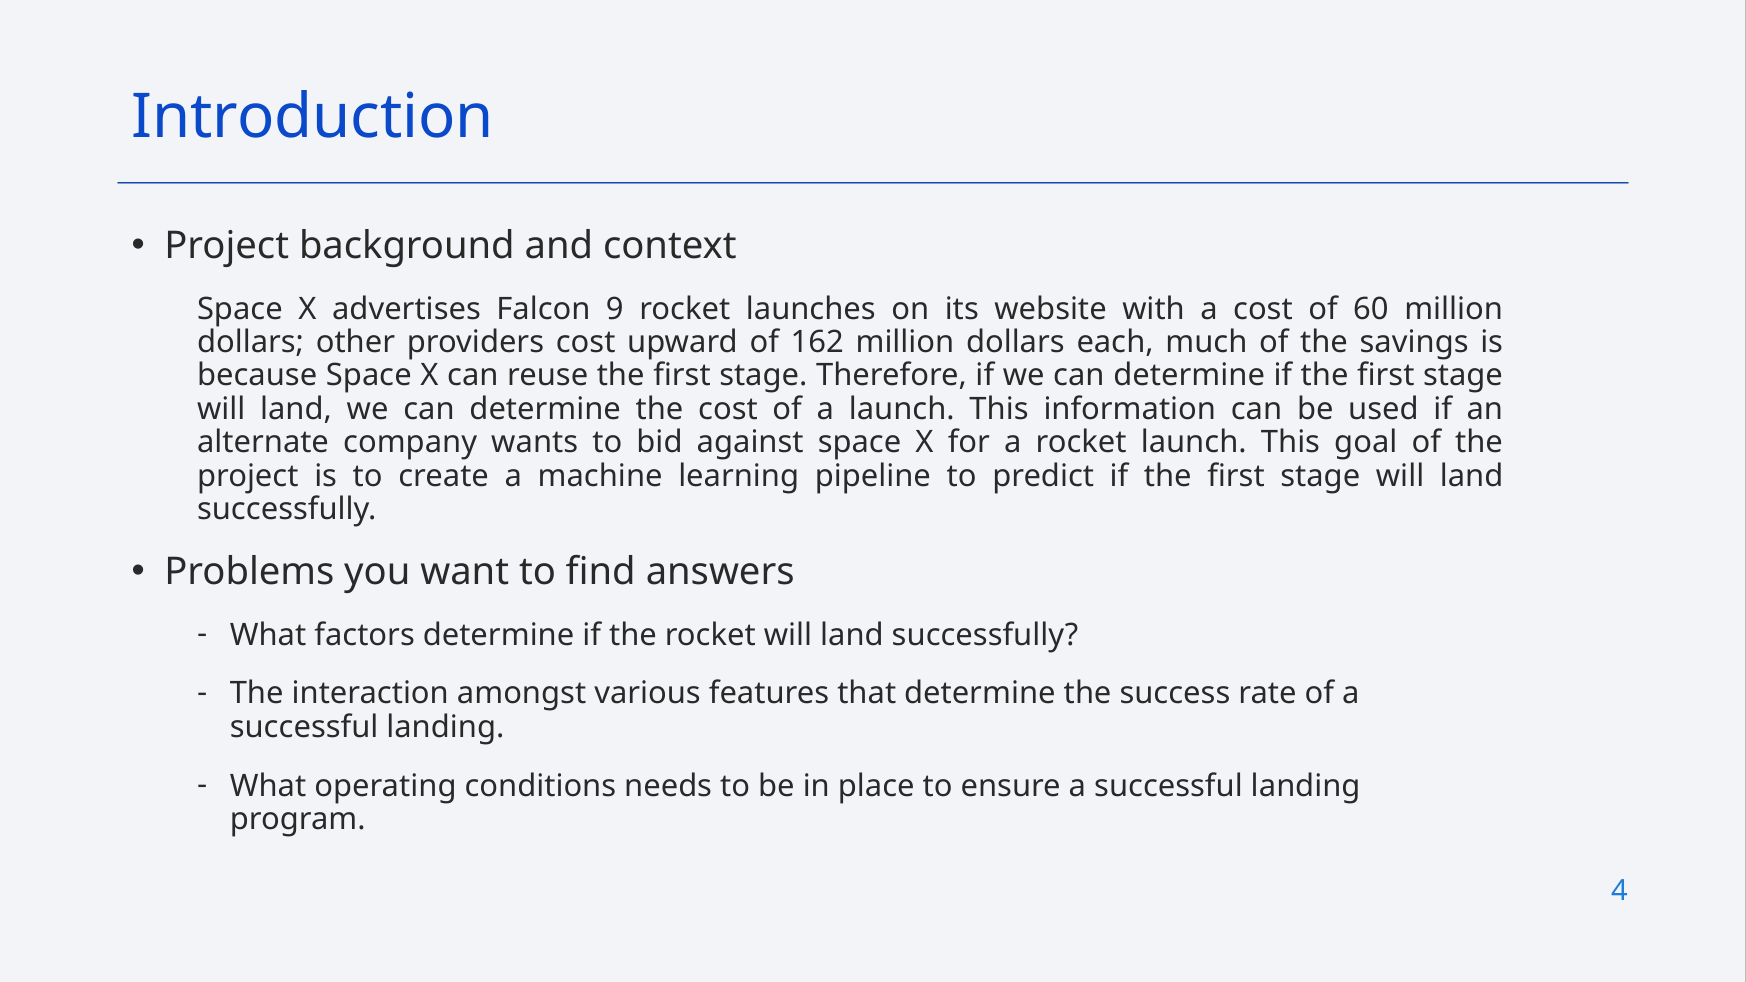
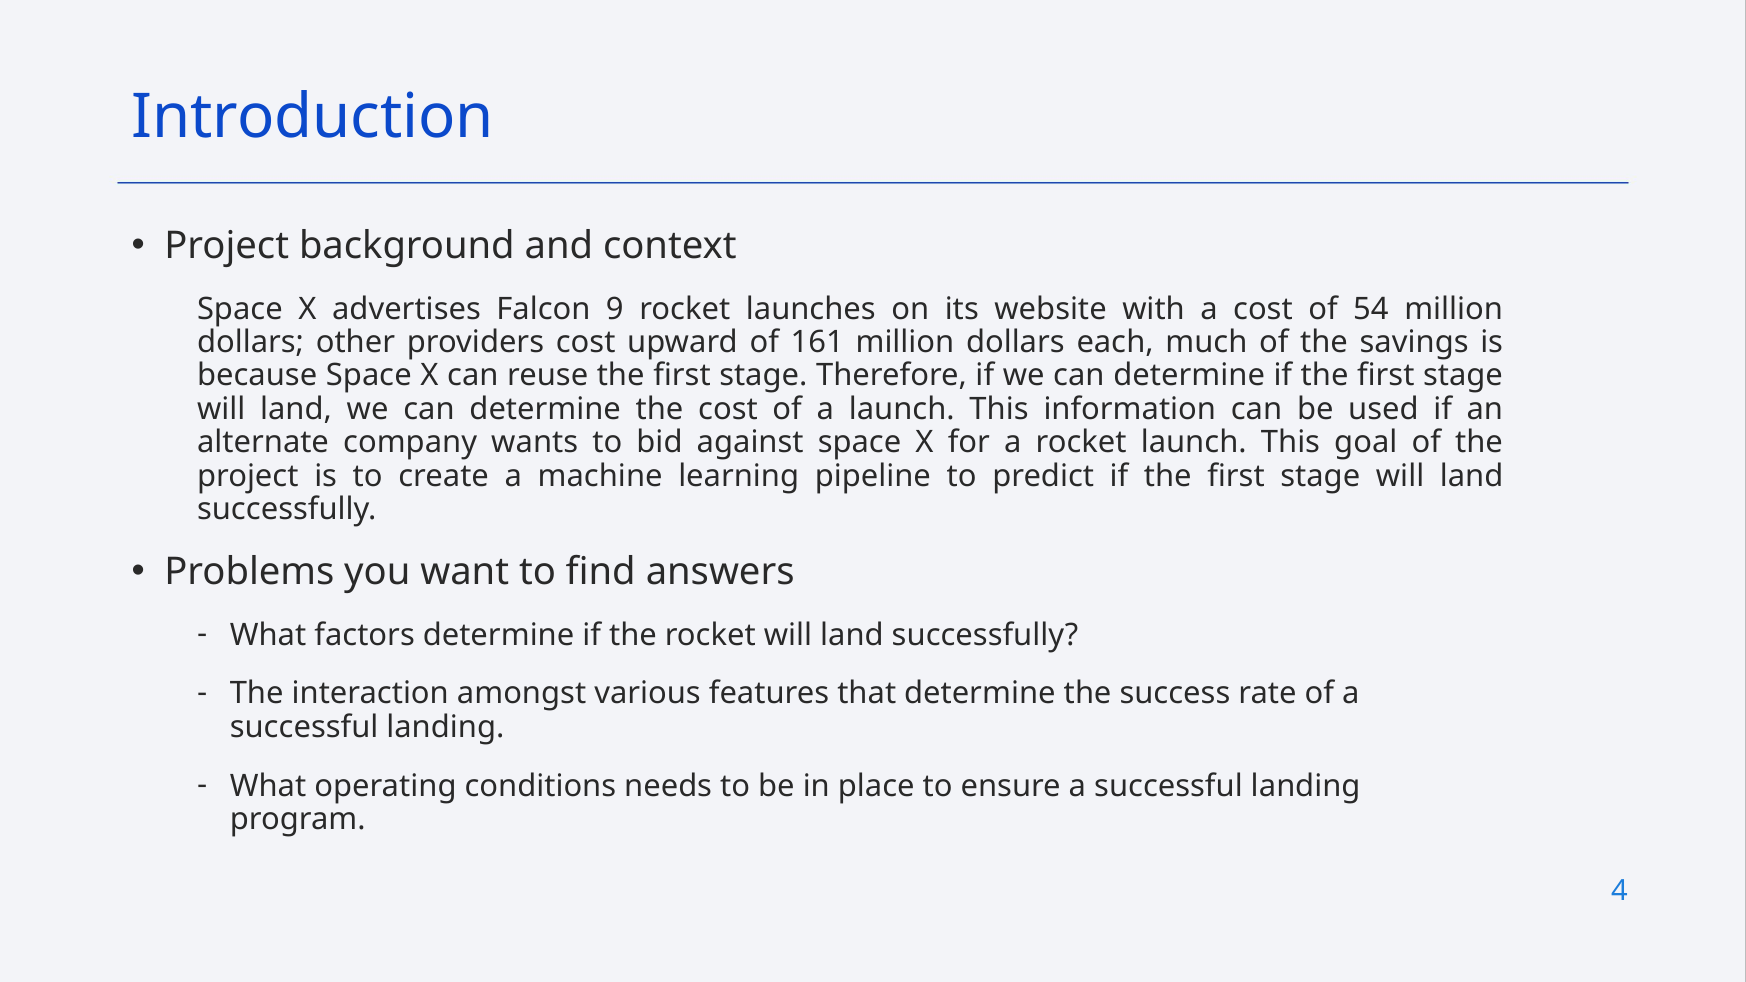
60: 60 -> 54 (1371, 309)
162: 162 -> 161 (817, 342)
